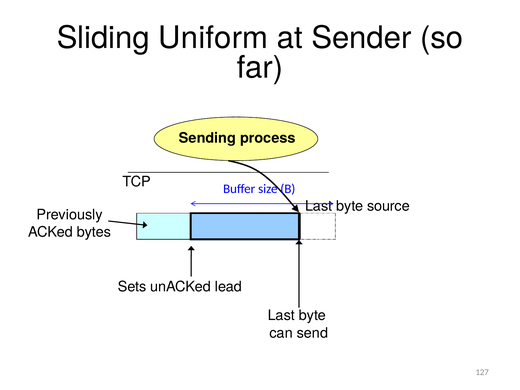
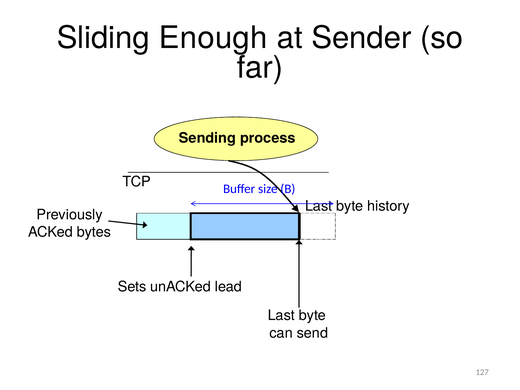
Uniform: Uniform -> Enough (213, 38)
source: source -> history (388, 206)
